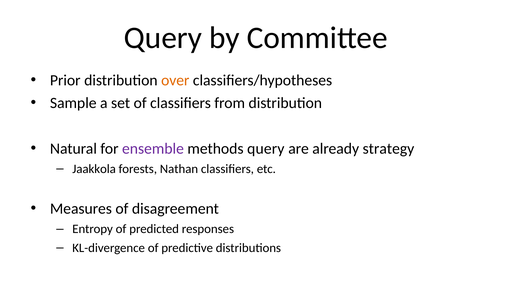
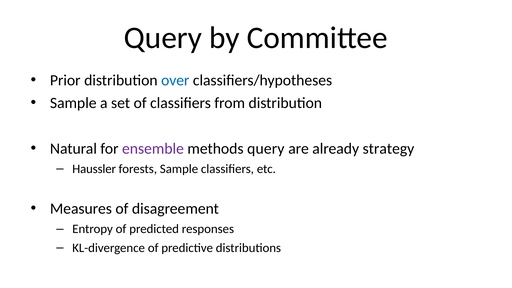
over colour: orange -> blue (175, 80)
Jaakkola: Jaakkola -> Haussler (94, 169)
forests Nathan: Nathan -> Sample (179, 169)
